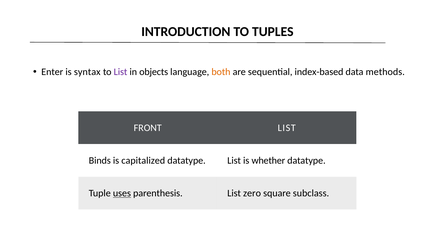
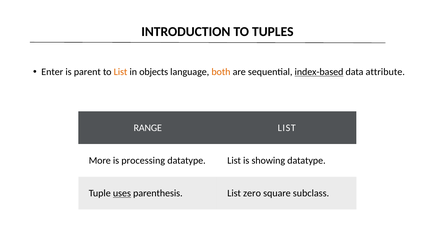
syntax: syntax -> parent (87, 72)
List colour: purple -> orange (120, 72)
index-based underline: none -> present (319, 72)
methods: methods -> attribute (385, 72)
FRONT: FRONT -> RANGE (148, 128)
Binds: Binds -> More (100, 161)
capitalized: capitalized -> processing (143, 161)
whether: whether -> showing (268, 161)
